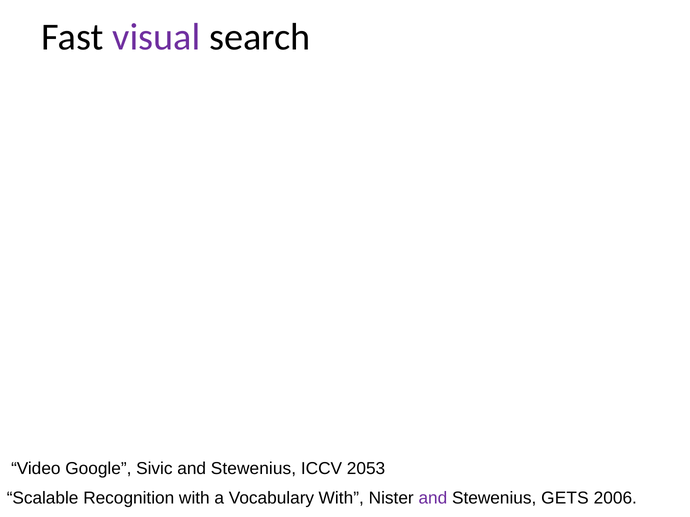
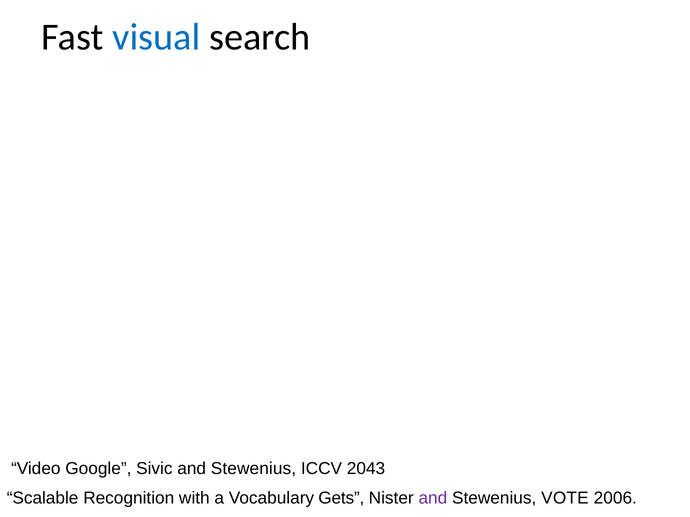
visual colour: purple -> blue (156, 37)
2053: 2053 -> 2043 (366, 469)
Vocabulary With: With -> Gets (341, 499)
GETS: GETS -> VOTE (565, 499)
